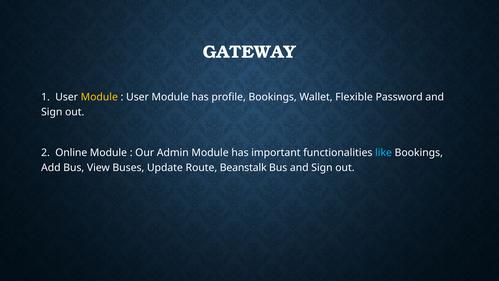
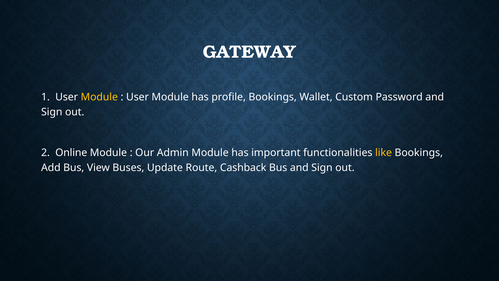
Flexible: Flexible -> Custom (354, 97)
like colour: light blue -> yellow (384, 152)
Beanstalk: Beanstalk -> Cashback (243, 167)
